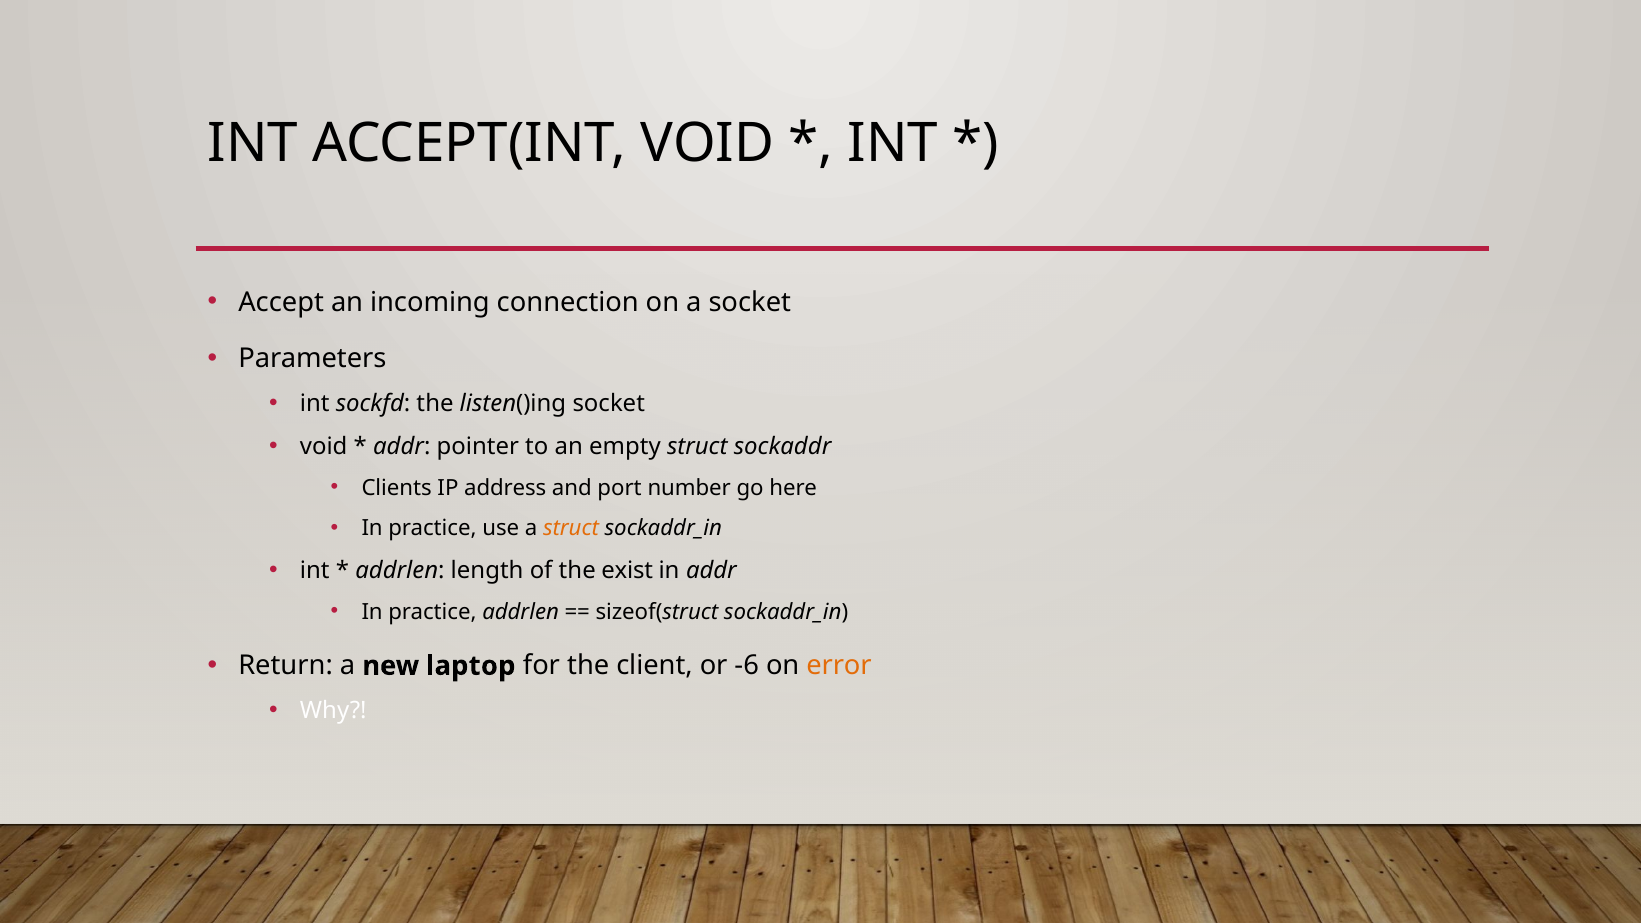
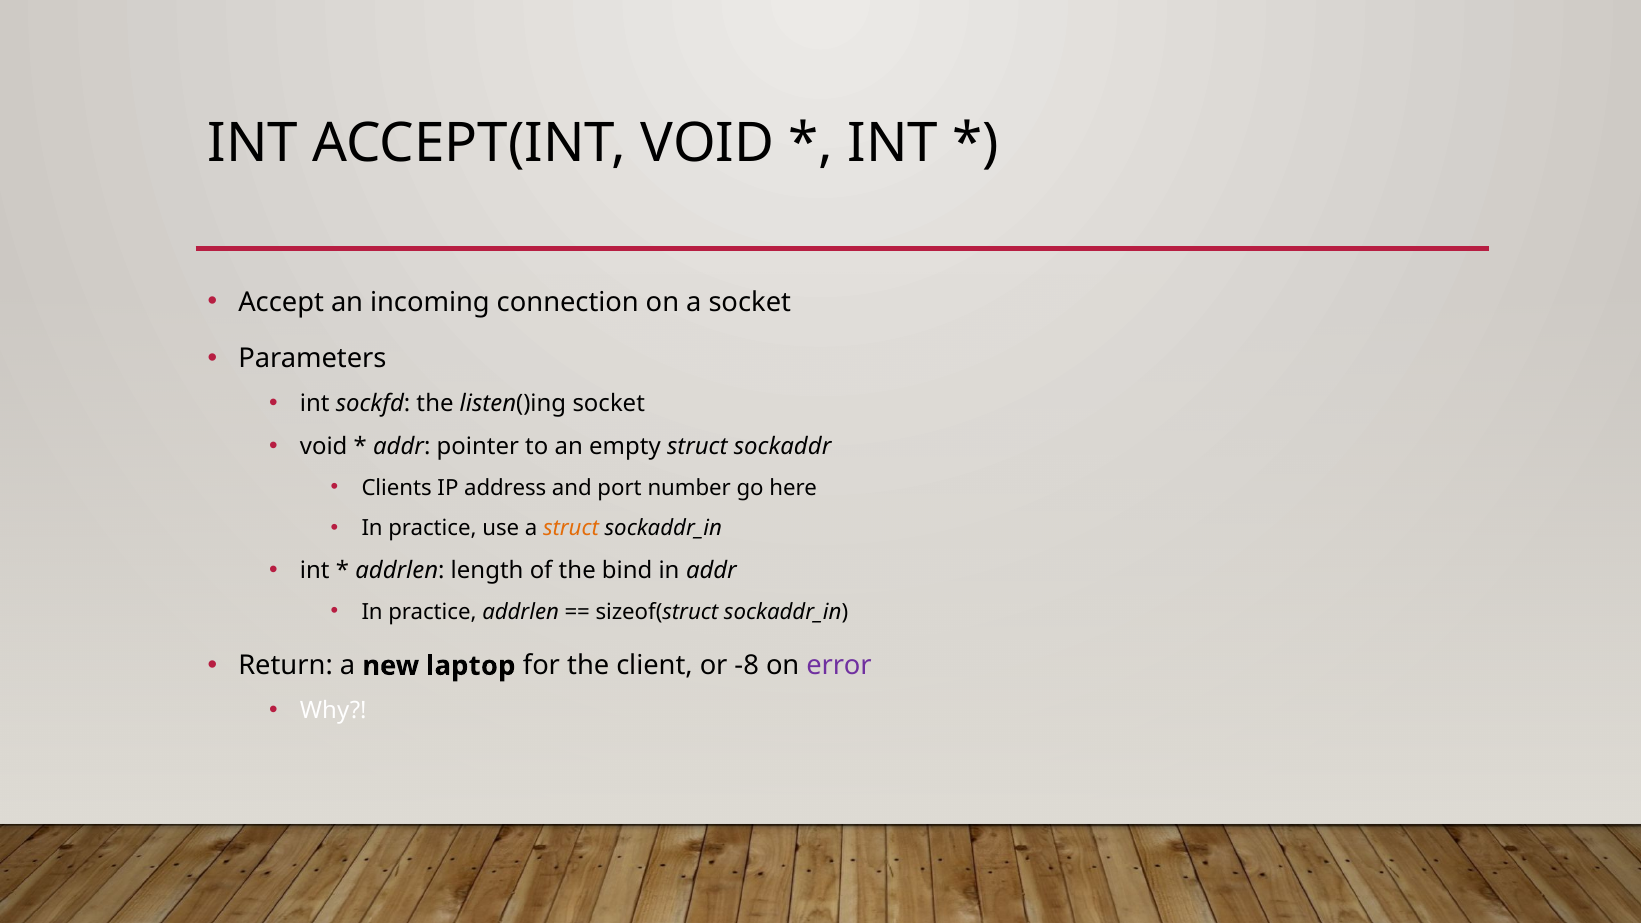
exist: exist -> bind (627, 571)
-6: -6 -> -8 (747, 666)
error colour: orange -> purple (839, 666)
